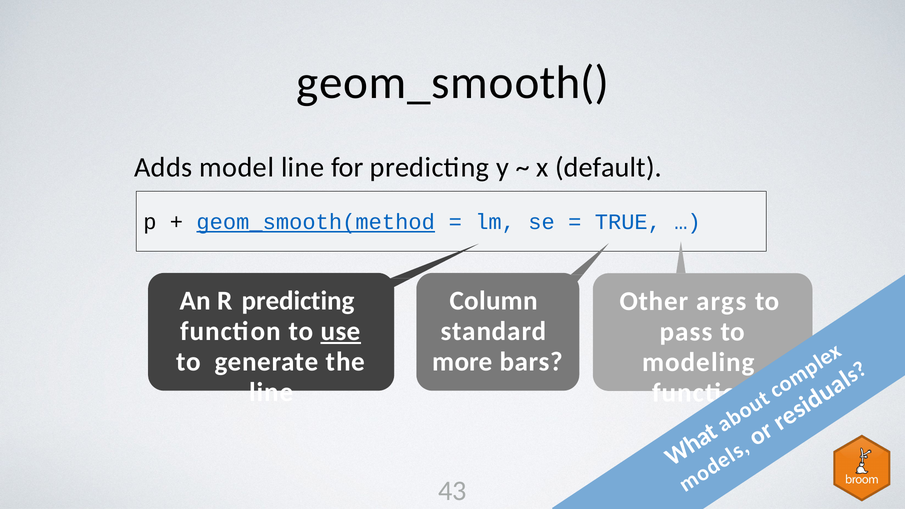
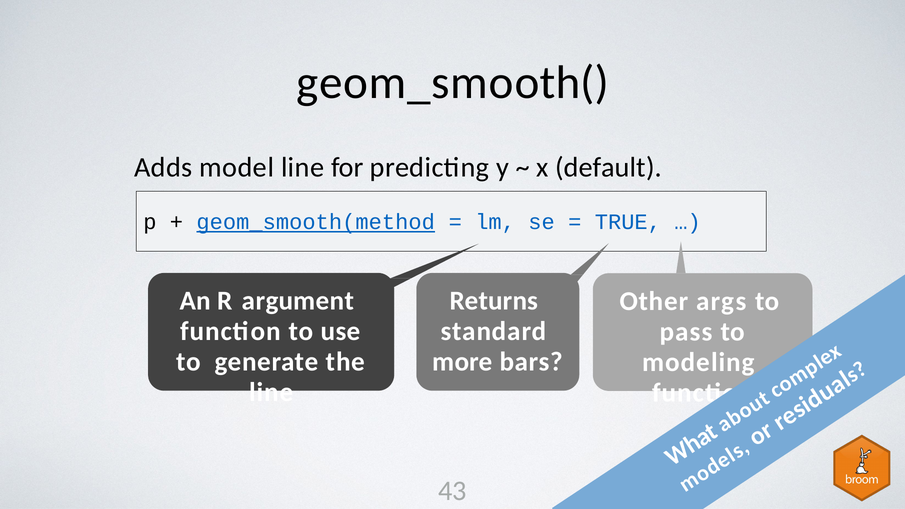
R predicting: predicting -> argument (298, 301)
Column: Column -> Returns (494, 301)
use underline: present -> none (341, 331)
